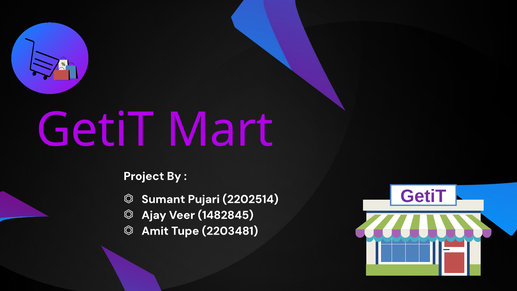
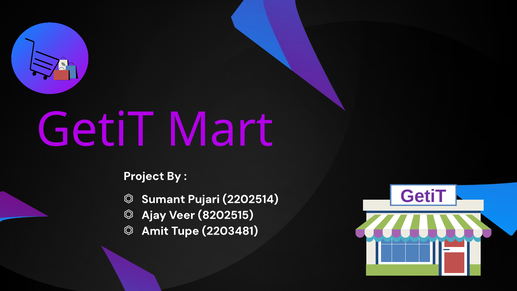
1482845: 1482845 -> 8202515 (226, 215)
